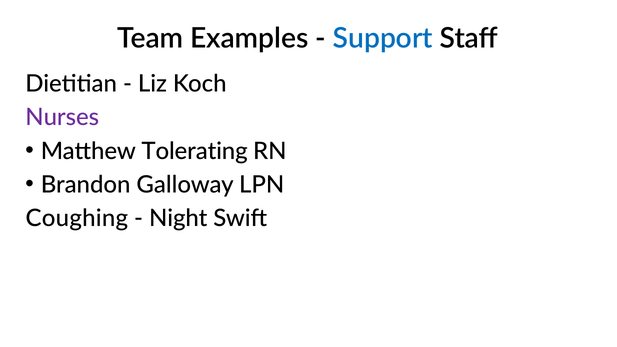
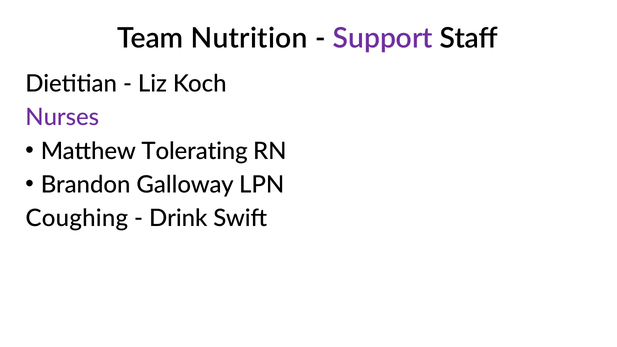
Examples: Examples -> Nutrition (249, 38)
Support colour: blue -> purple (383, 38)
Night: Night -> Drink (178, 218)
